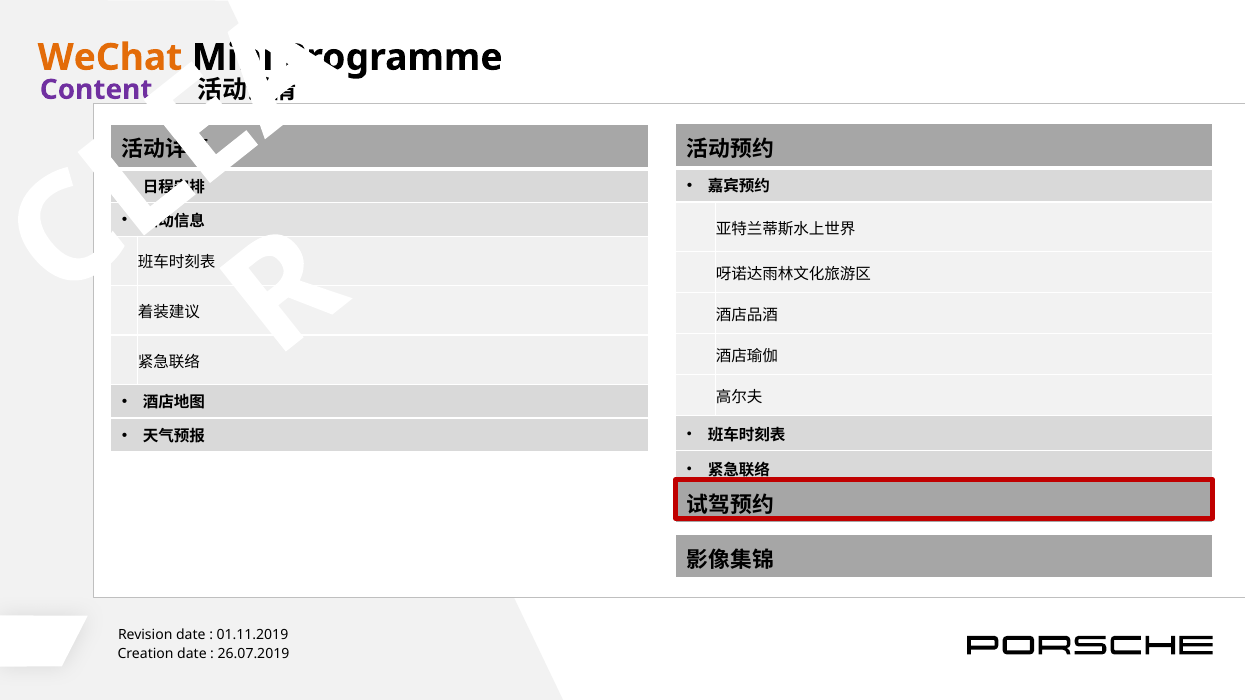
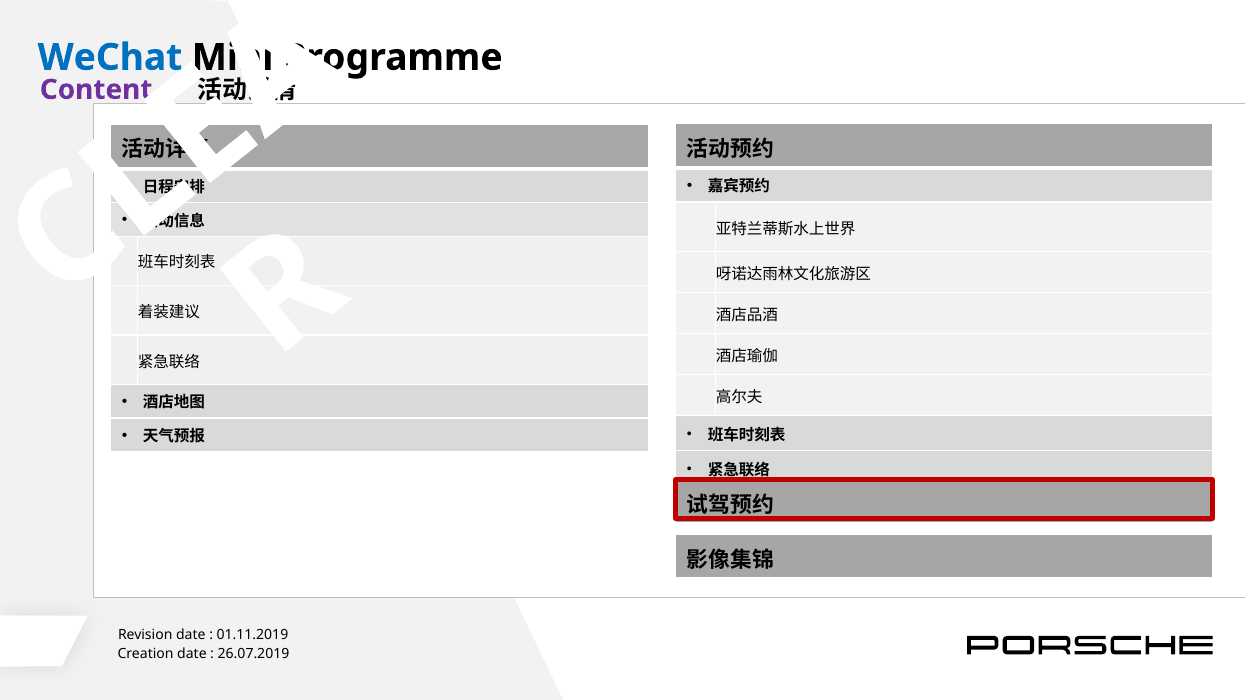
WeChat colour: orange -> blue (110, 57)
